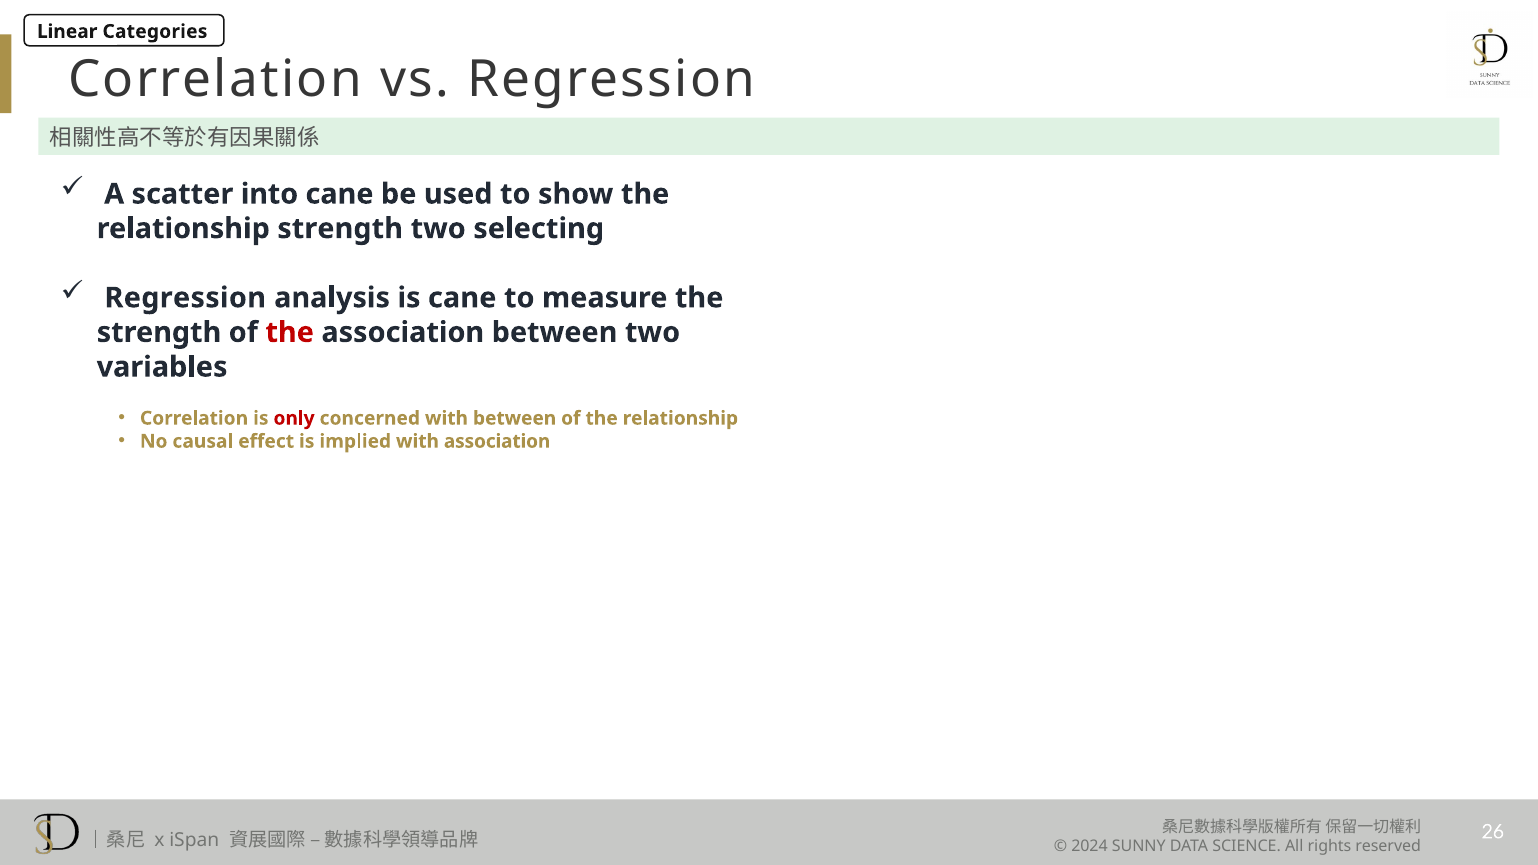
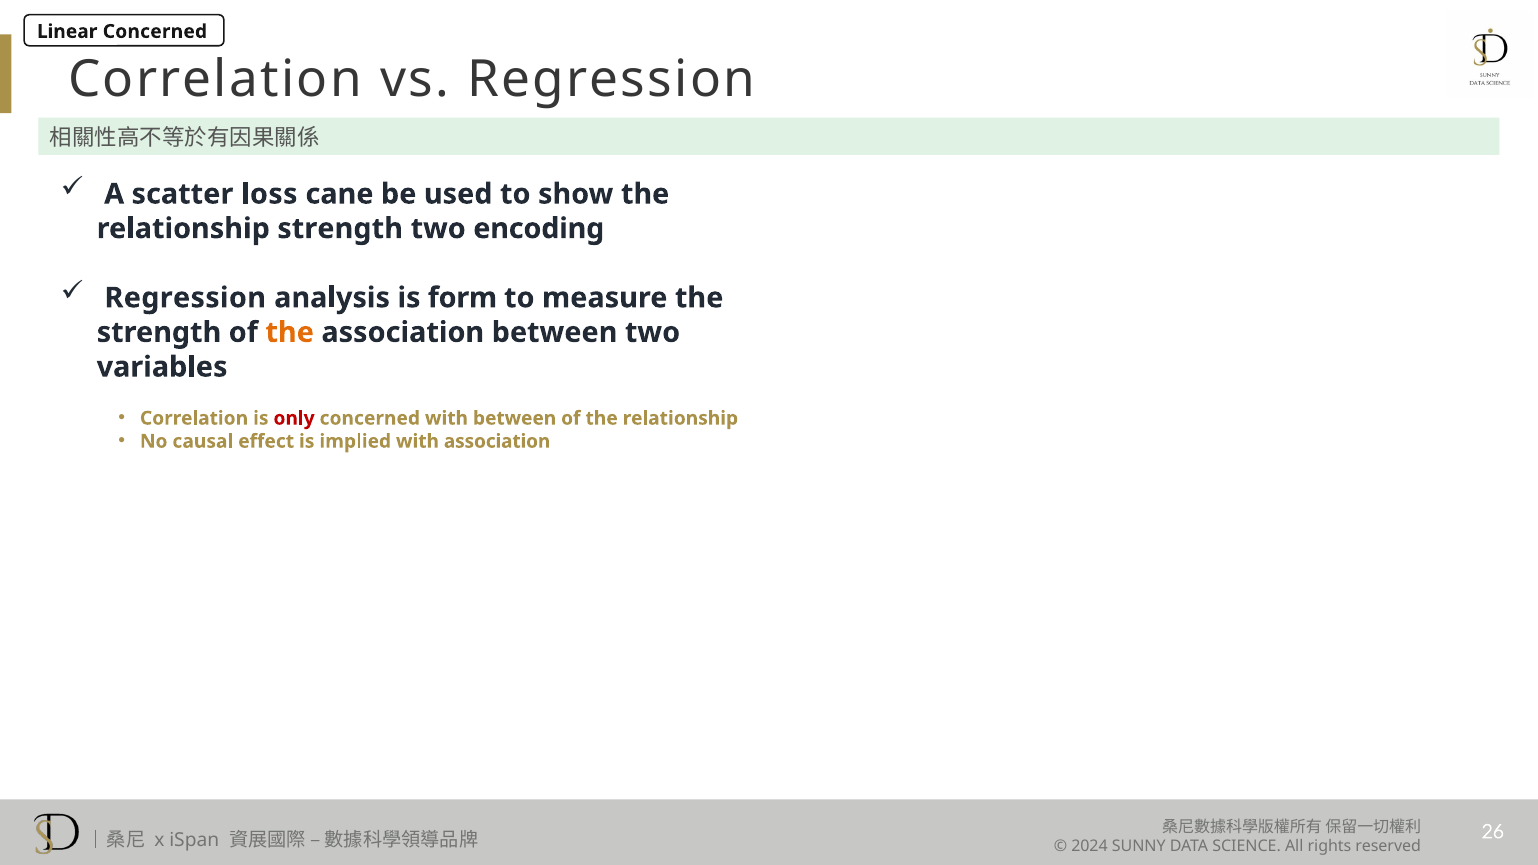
Linear Categories: Categories -> Concerned (155, 32)
into: into -> loss (269, 194)
selecting: selecting -> encoding (539, 229)
is cane: cane -> form (462, 298)
the colour: red -> orange (290, 332)
